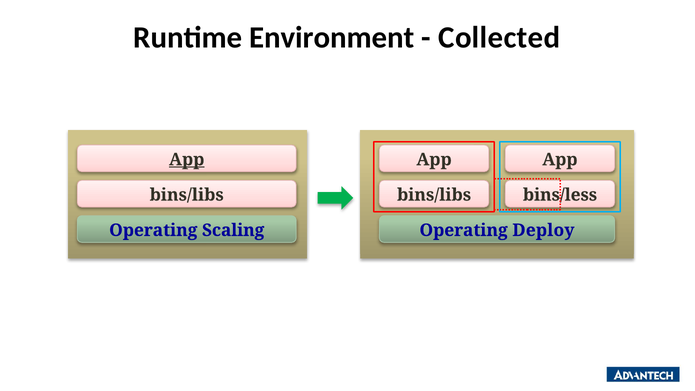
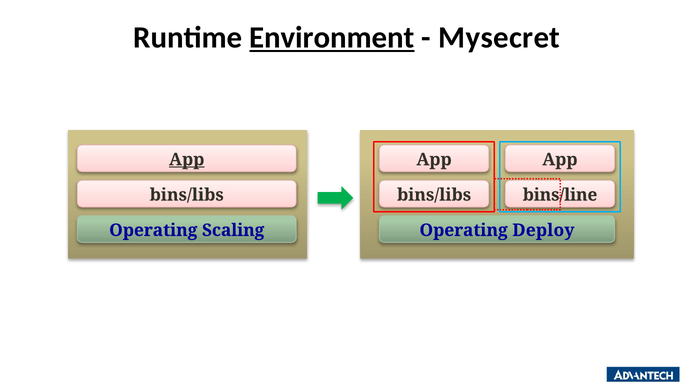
Environment underline: none -> present (332, 38)
Collected: Collected -> Mysecret (499, 38)
bins/less: bins/less -> bins/line (560, 195)
